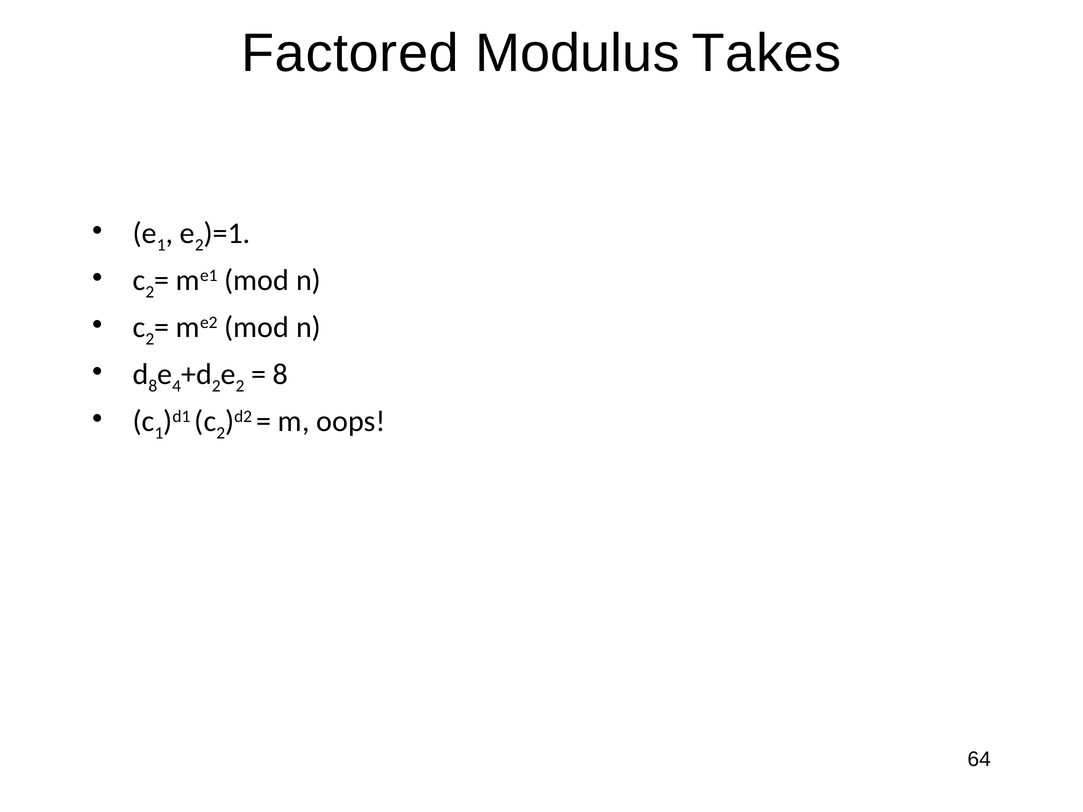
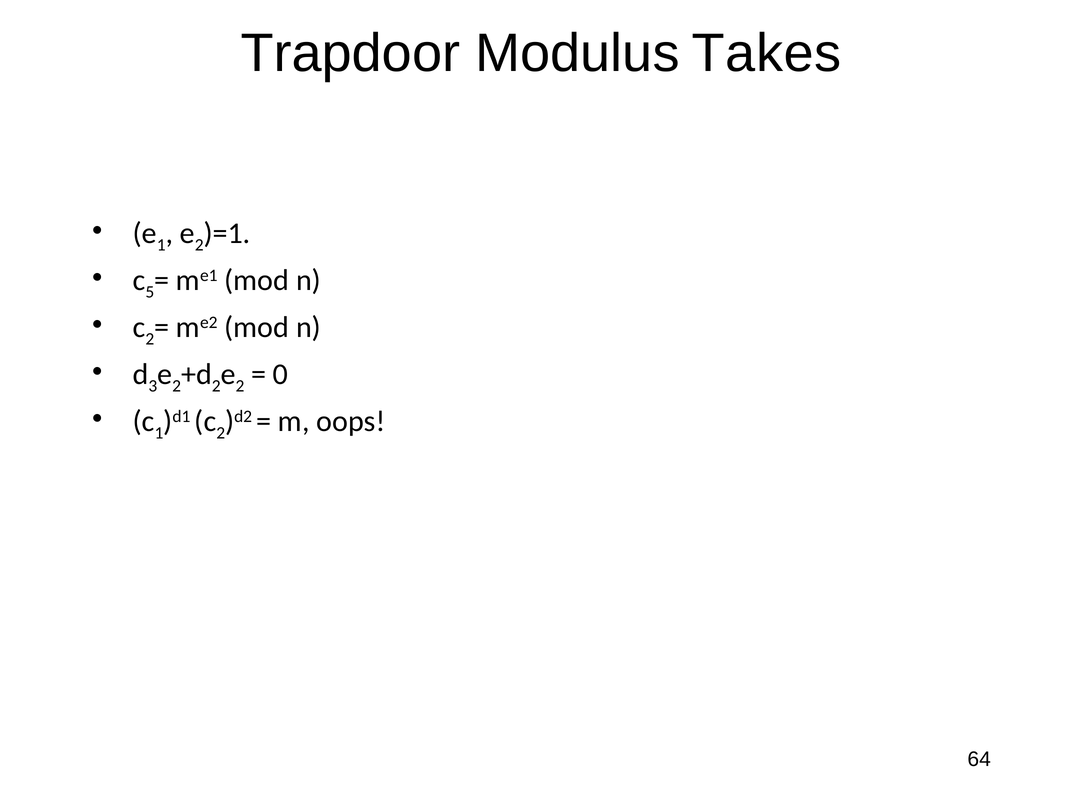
Factored: Factored -> Trapdoor (350, 53)
2: 2 -> 5 (150, 292)
8: 8 -> 3 (153, 386)
4: 4 -> 2 (177, 386)
8: 8 -> 0 (281, 374)
